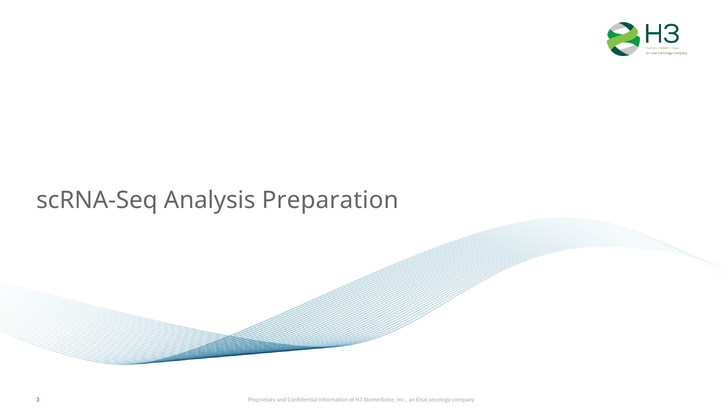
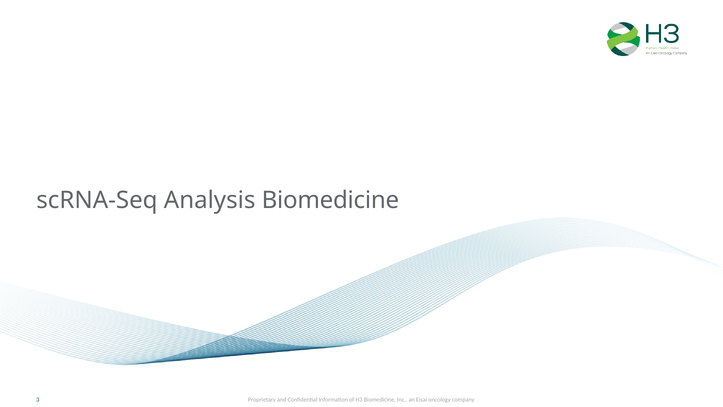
Analysis Preparation: Preparation -> Biomedicine (330, 200)
